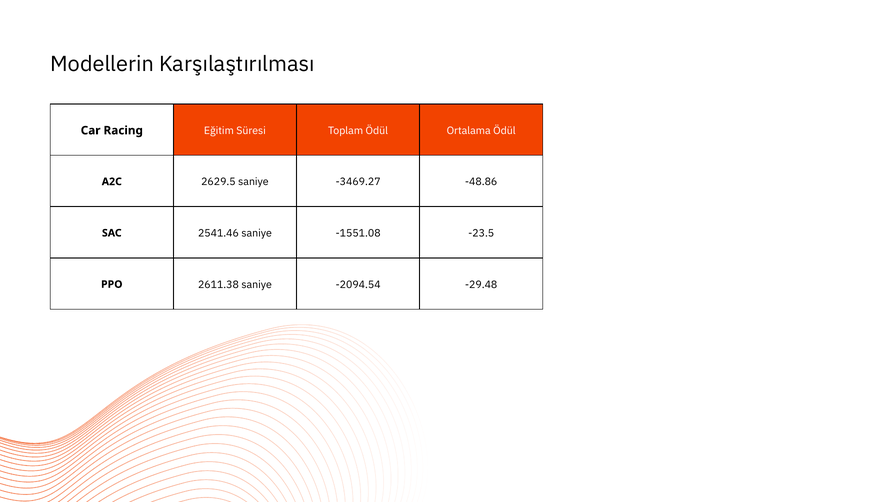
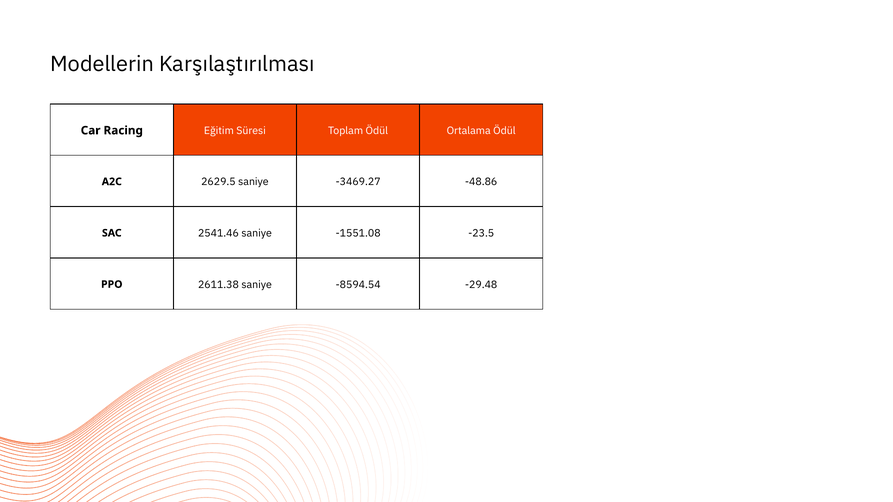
-2094.54: -2094.54 -> -8594.54 (358, 285)
